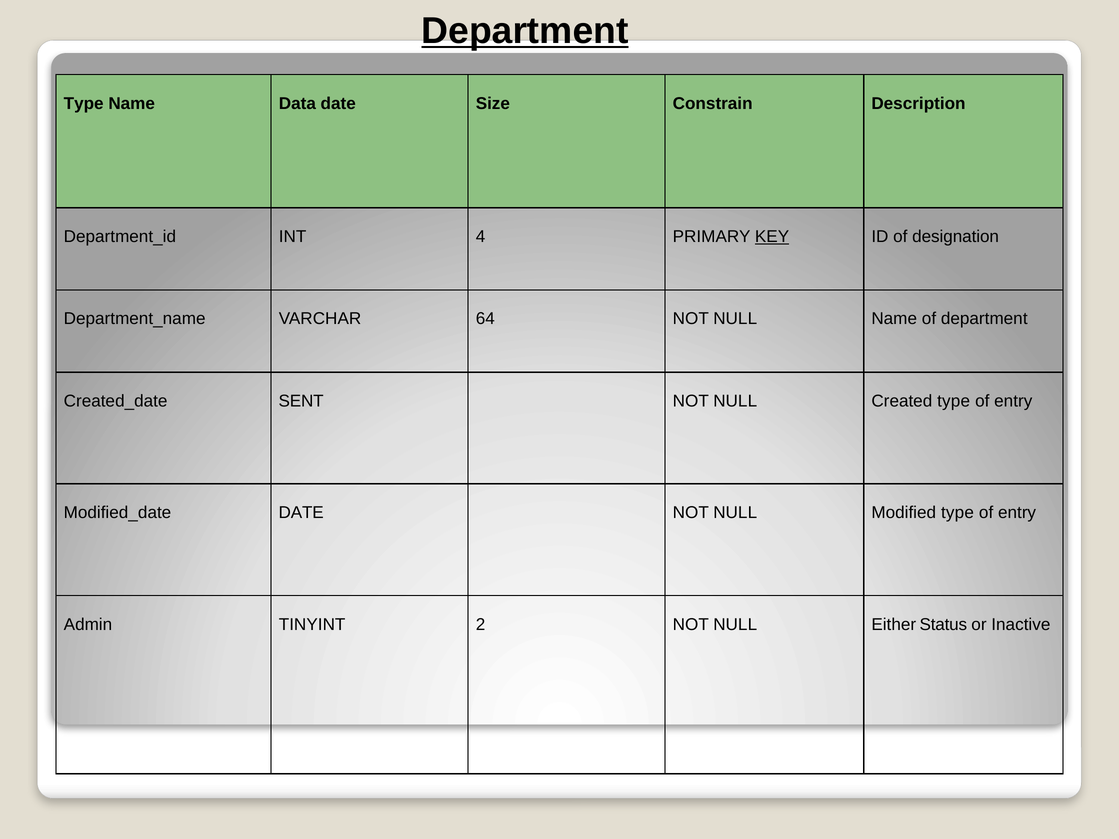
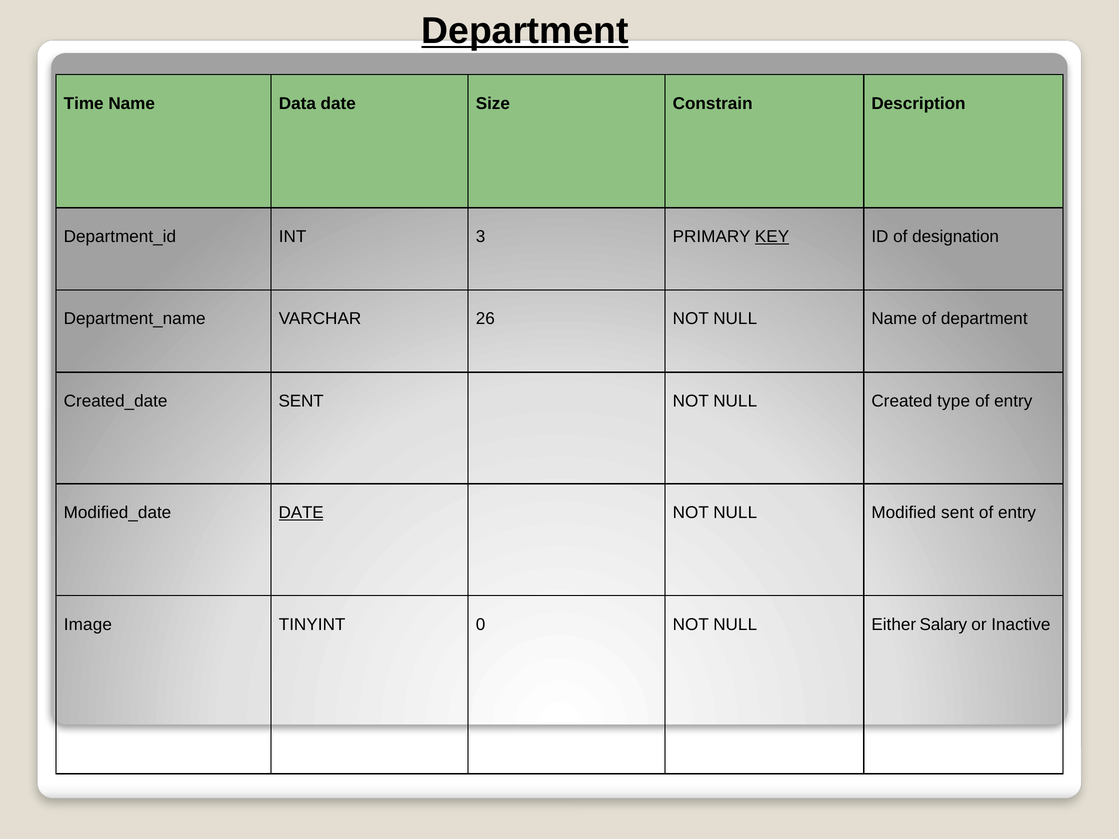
Type: Type -> Time (84, 103)
4: 4 -> 3 (481, 237)
64: 64 -> 26 (485, 319)
DATE underline: none -> present (301, 513)
Modified type: type -> sent (957, 513)
Admin: Admin -> Image (88, 625)
2: 2 -> 0 (481, 625)
Status: Status -> Salary (943, 625)
